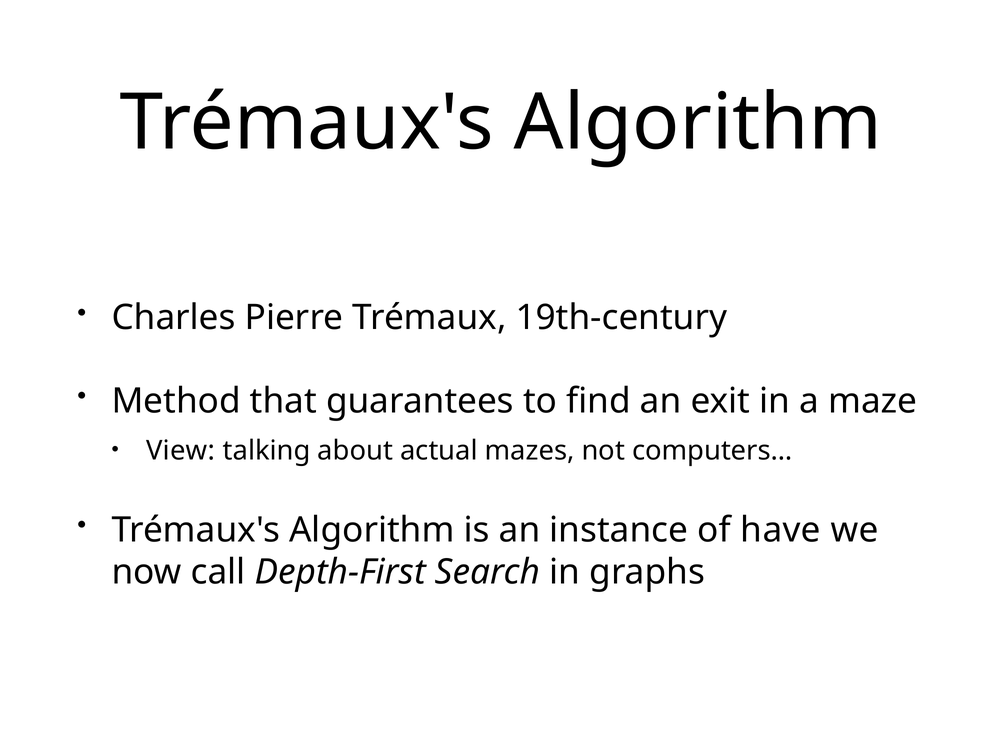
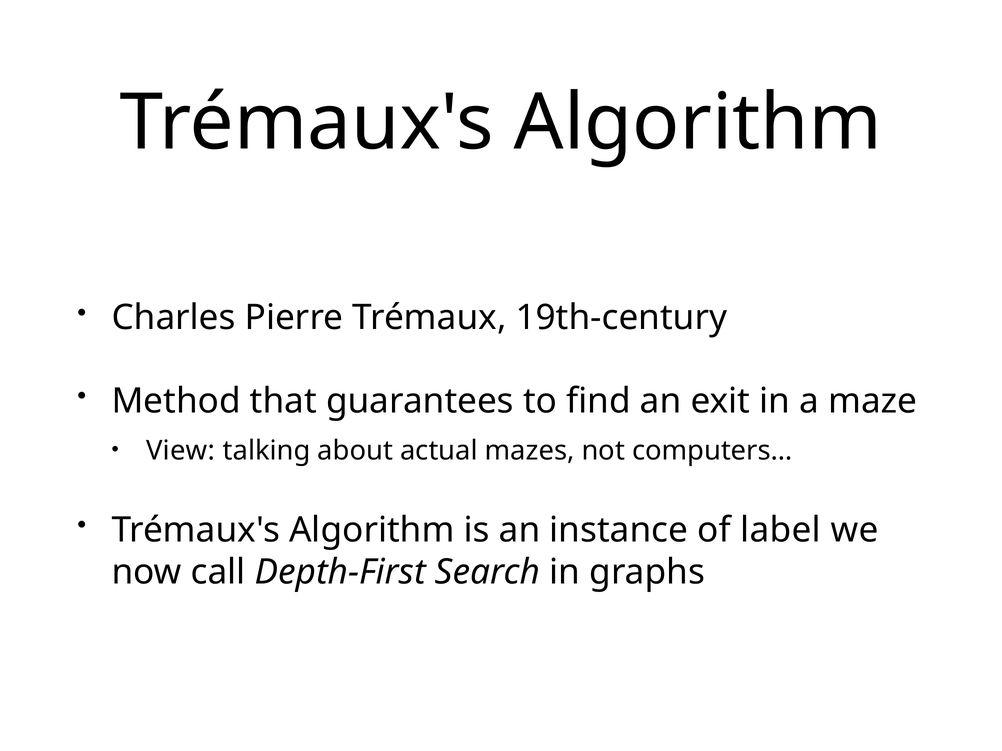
have: have -> label (781, 530)
